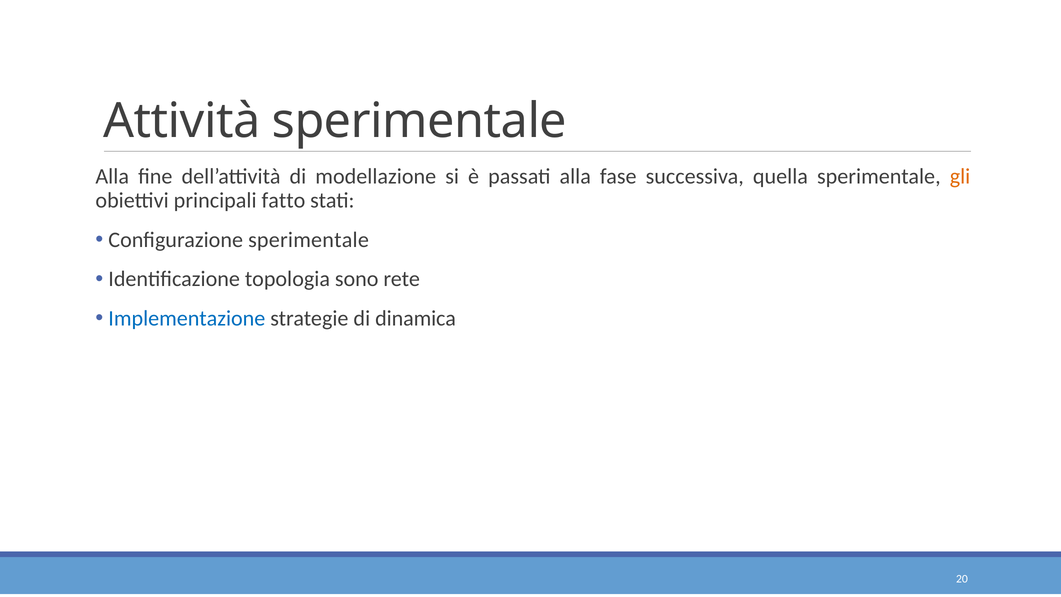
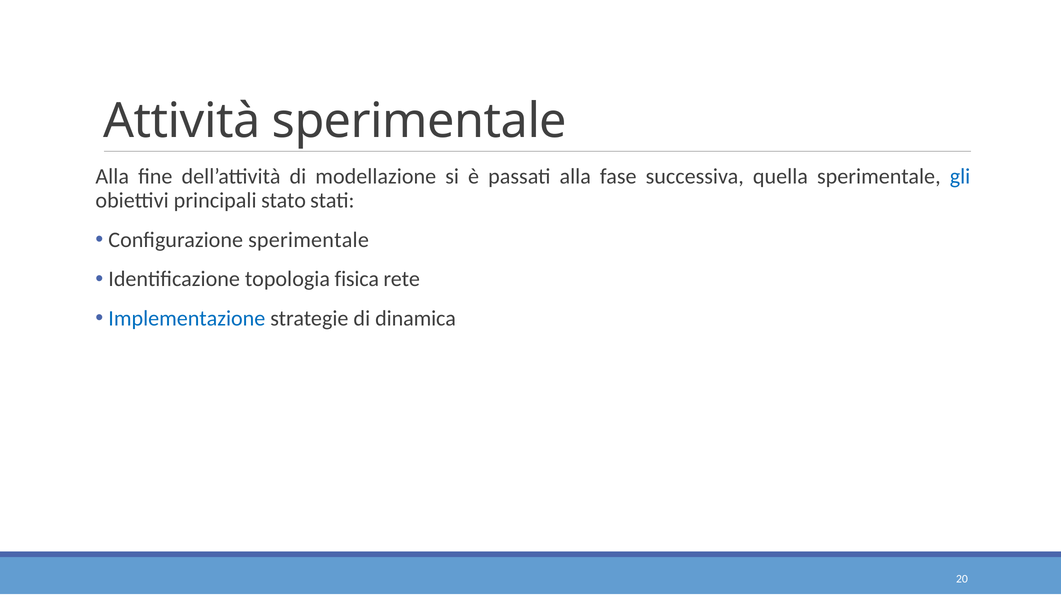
gli colour: orange -> blue (960, 176)
fatto: fatto -> stato (284, 200)
sono: sono -> fisica (357, 279)
